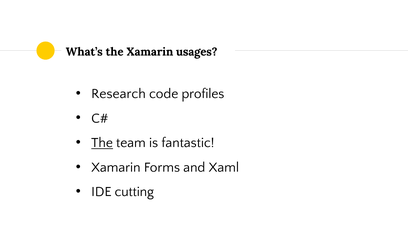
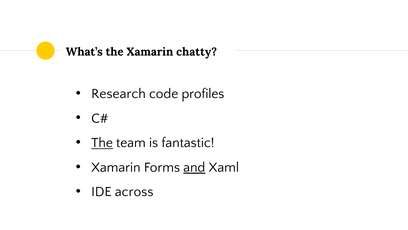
usages: usages -> chatty (197, 52)
and underline: none -> present (194, 167)
cutting: cutting -> across (134, 191)
